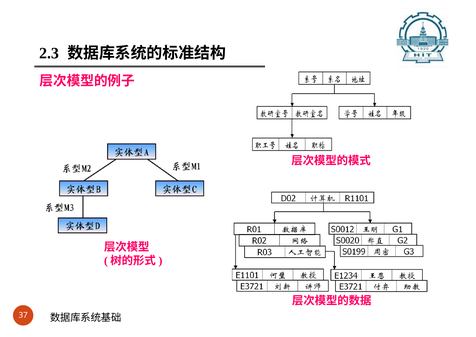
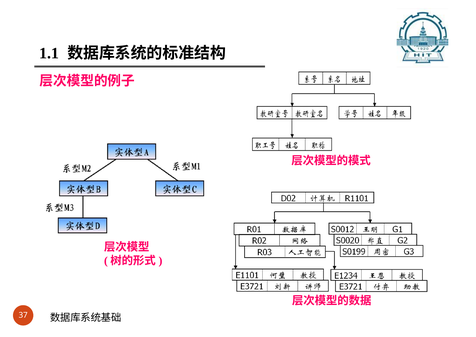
2.3: 2.3 -> 1.1 (49, 53)
